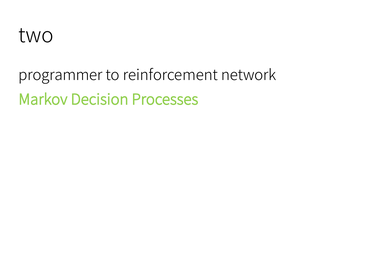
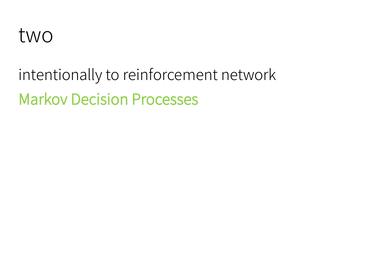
programmer: programmer -> intentionally (60, 75)
